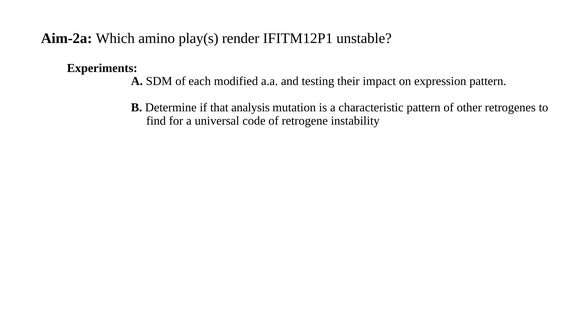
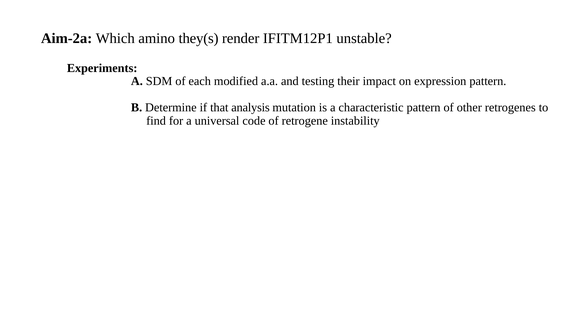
play(s: play(s -> they(s (199, 38)
